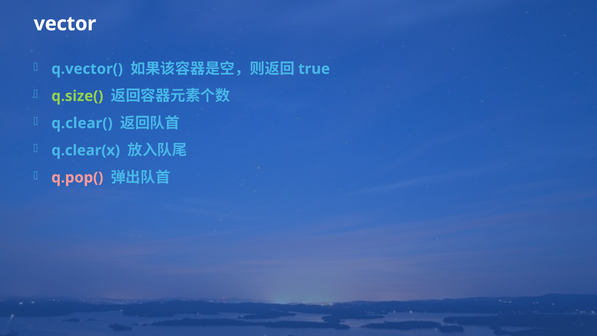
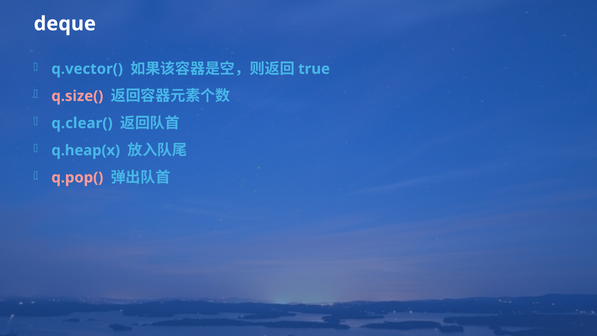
vector: vector -> deque (65, 24)
q.size( colour: light green -> pink (77, 96)
q.clear(x: q.clear(x -> q.heap(x (86, 150)
